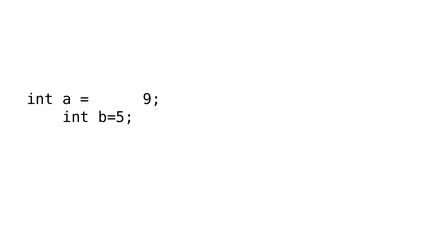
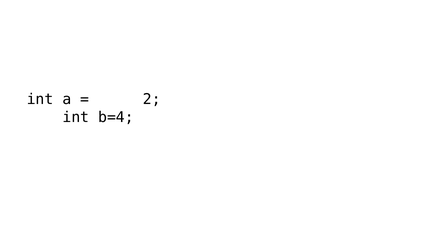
9: 9 -> 2 (152, 99)
b=5: b=5 -> b=4 (116, 117)
